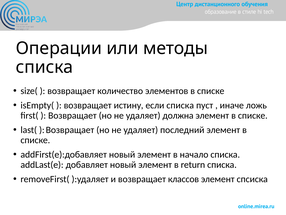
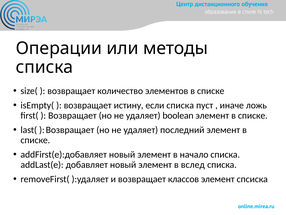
должна: должна -> boolean (178, 115)
return: return -> вслед (193, 164)
